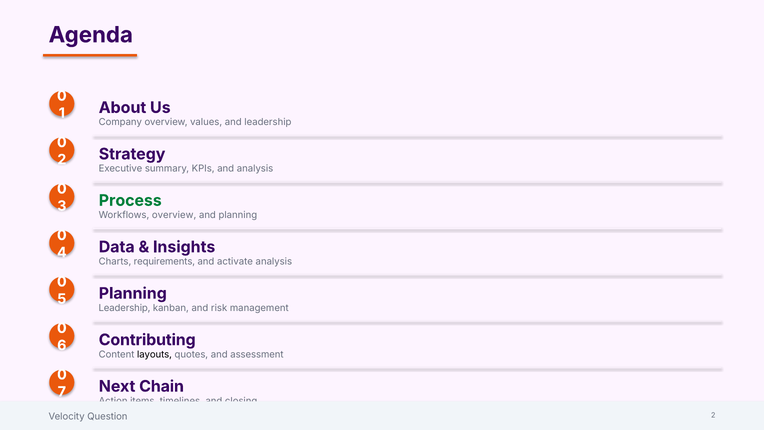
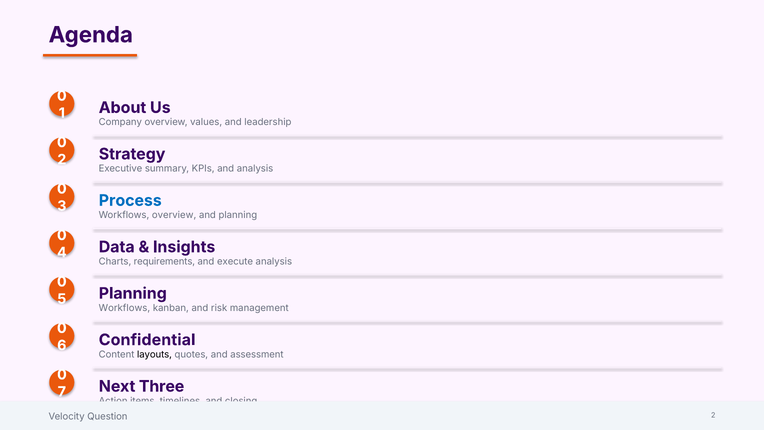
Process colour: green -> blue (130, 200)
activate: activate -> execute (235, 261)
Leadership: Leadership -> Workflows (124, 308)
Contributing: Contributing -> Confidential (147, 340)
Chain: Chain -> Three (162, 386)
